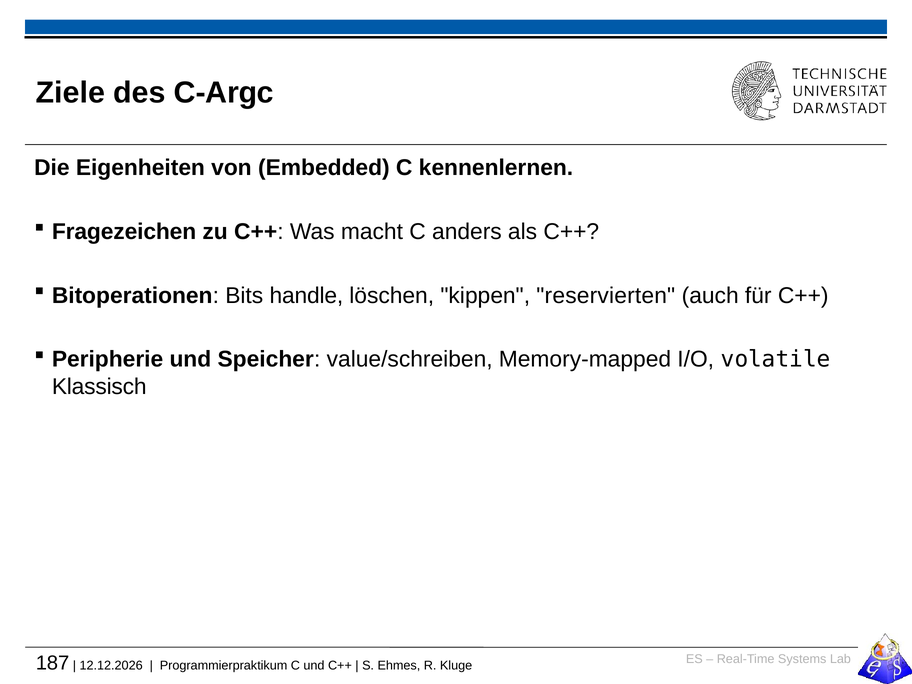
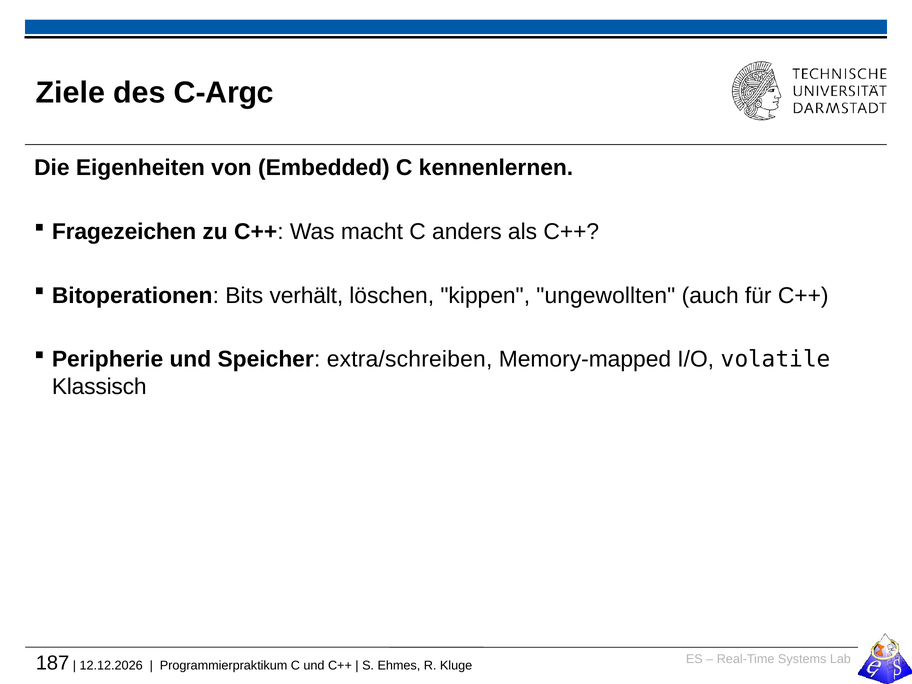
handle: handle -> verhält (306, 296)
reservierten: reservierten -> ungewollten (606, 296)
value/schreiben: value/schreiben -> extra/schreiben (410, 359)
